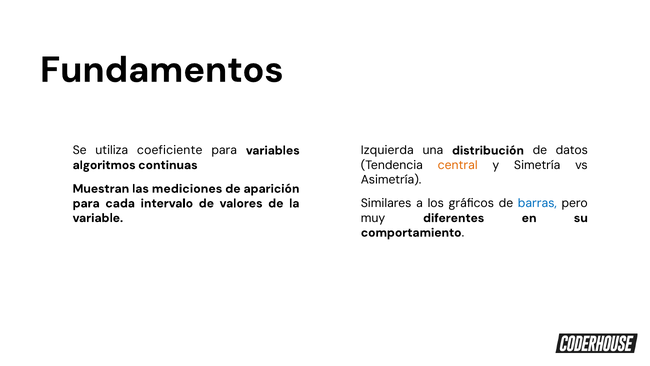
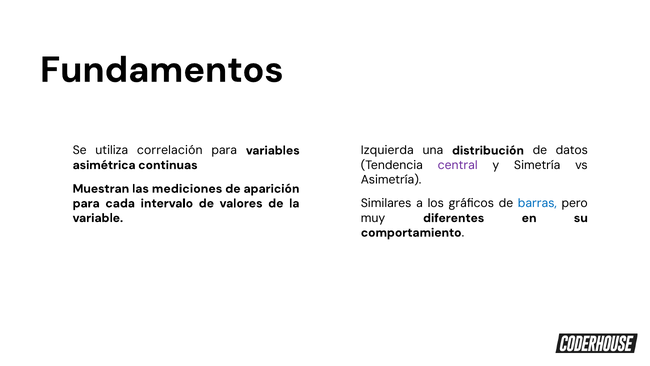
coeficiente: coeficiente -> correlación (170, 150)
algoritmos: algoritmos -> asimétrica (104, 165)
central colour: orange -> purple (458, 165)
